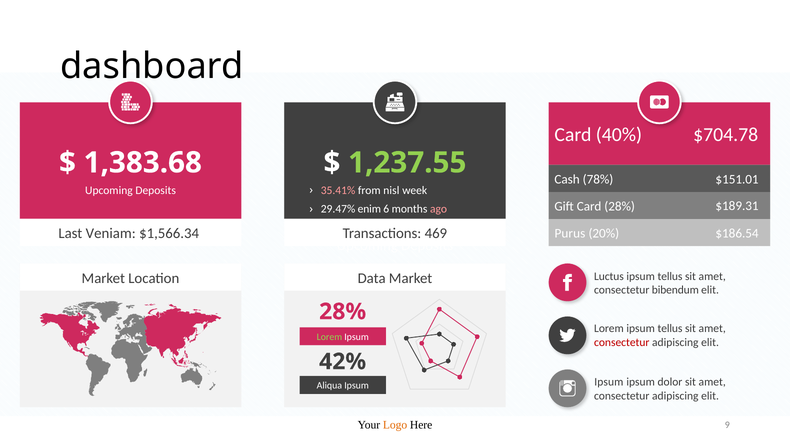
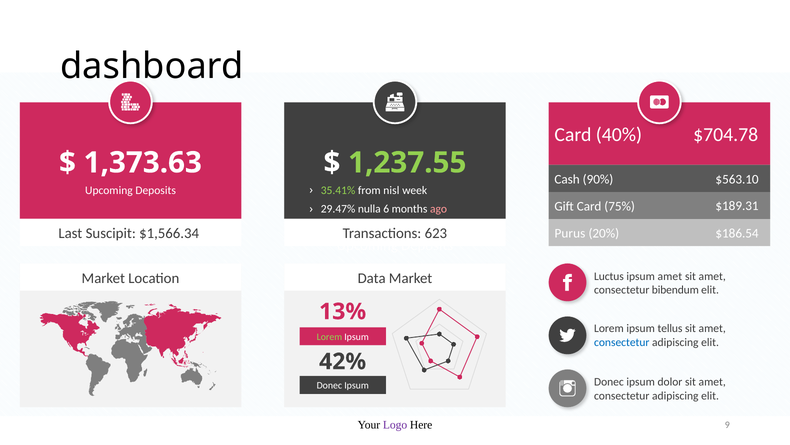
1,383.68: 1,383.68 -> 1,373.63 (143, 162)
78%: 78% -> 90% (598, 179)
$151.01: $151.01 -> $563.10 (737, 179)
35.41% colour: pink -> light green (338, 190)
Card 28%: 28% -> 75% (620, 206)
enim: enim -> nulla (369, 209)
Veniam: Veniam -> Suscipit (111, 233)
469: 469 -> 623 (436, 233)
tellus: tellus -> amet (670, 276)
28%: 28% -> 13% (343, 311)
consectetur colour: red -> blue (622, 342)
Ipsum: Ipsum -> Donec (609, 382)
Aliqua: Aliqua -> Donec (329, 385)
Logo colour: orange -> purple (395, 424)
